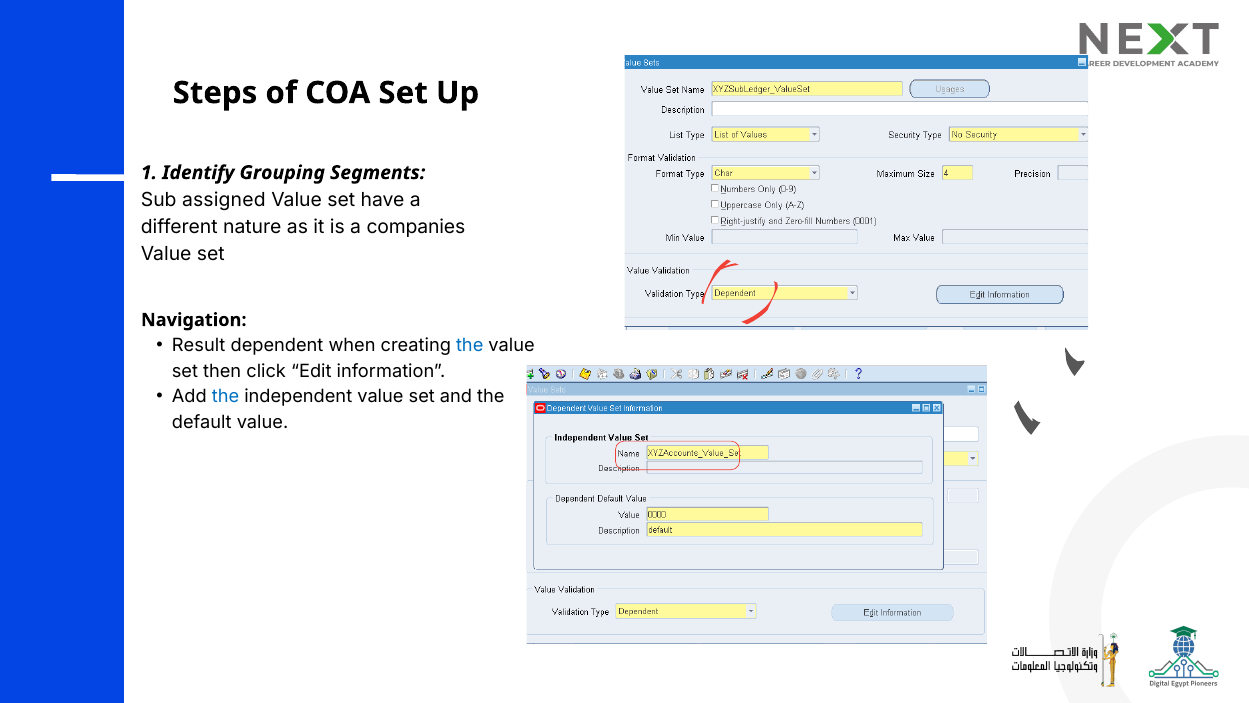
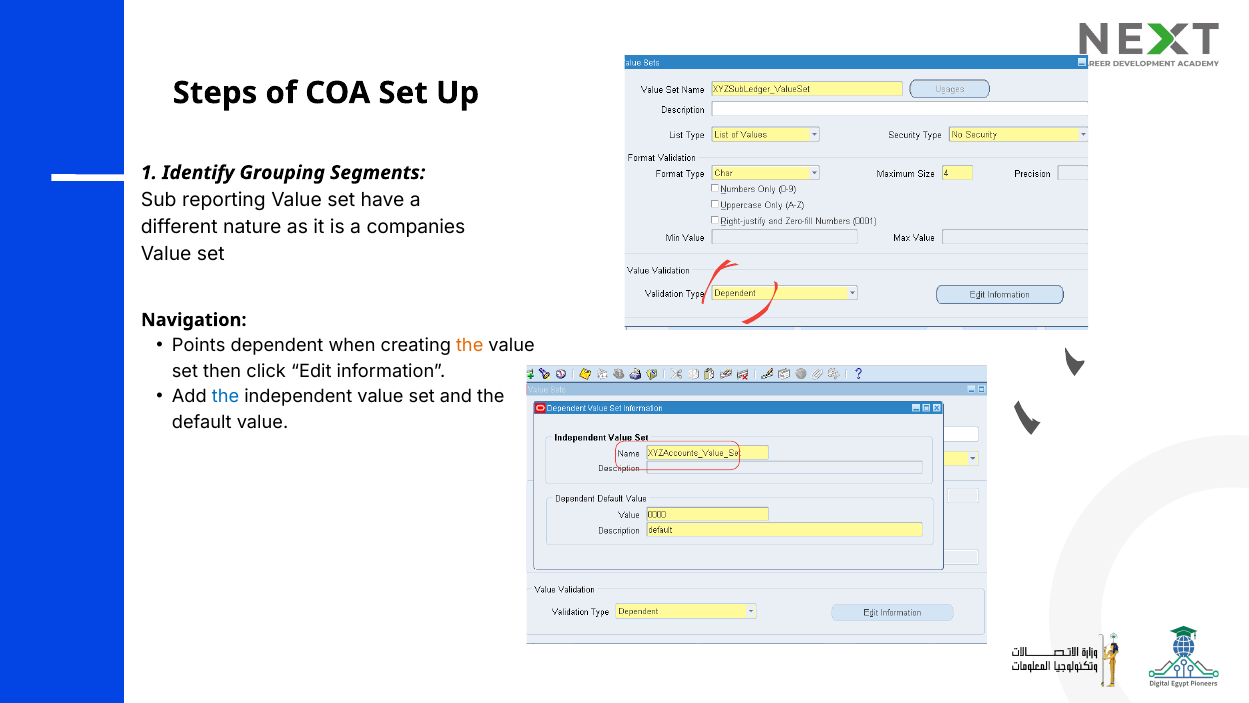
assigned: assigned -> reporting (224, 200)
Result: Result -> Points (199, 345)
the colour: blue -> orange (470, 345)
